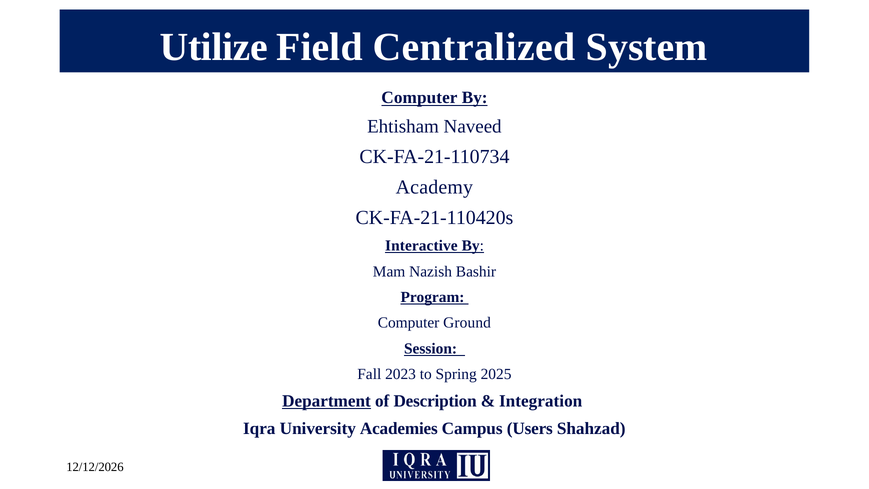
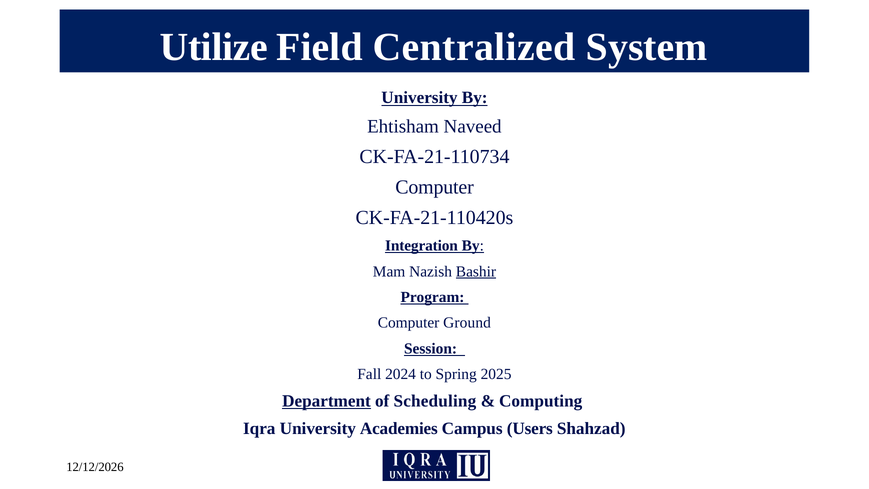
Computer: Computer -> University (419, 98)
Academy: Academy -> Computer (435, 187)
Interactive: Interactive -> Integration (421, 246)
Bashir underline: none -> present (476, 271)
2023: 2023 -> 2024 (401, 374)
Description: Description -> Scheduling (435, 401)
Integration: Integration -> Computing (541, 401)
